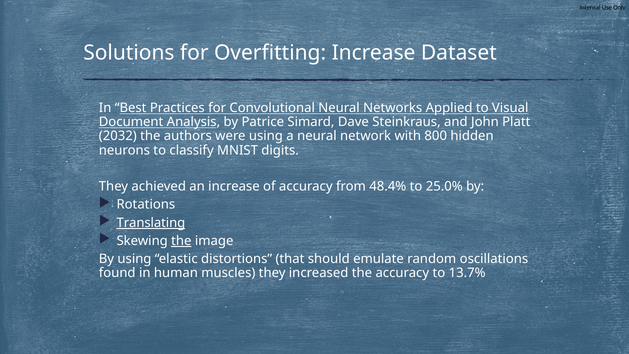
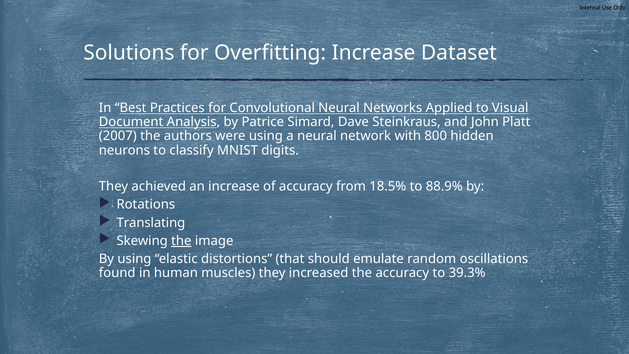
2032: 2032 -> 2007 (118, 136)
48.4%: 48.4% -> 18.5% (388, 186)
25.0%: 25.0% -> 88.9% (444, 186)
Translating underline: present -> none (151, 223)
13.7%: 13.7% -> 39.3% (467, 273)
